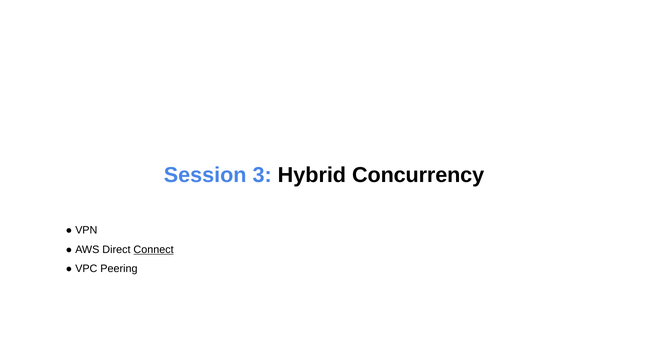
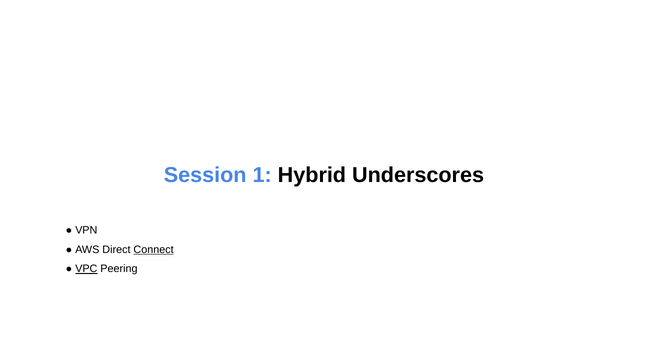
3: 3 -> 1 (262, 175)
Concurrency: Concurrency -> Underscores (418, 175)
VPC underline: none -> present (86, 269)
